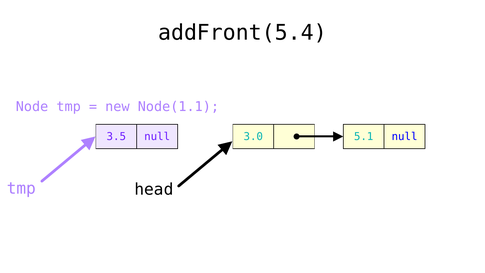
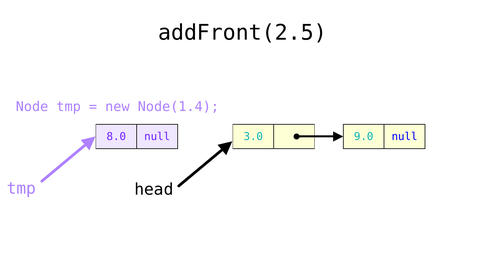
addFront(5.4: addFront(5.4 -> addFront(2.5 (242, 33)
Node(1.1: Node(1.1 -> Node(1.4 (178, 107)
3.5: 3.5 -> 8.0 (116, 137)
5.1: 5.1 -> 9.0 (364, 137)
